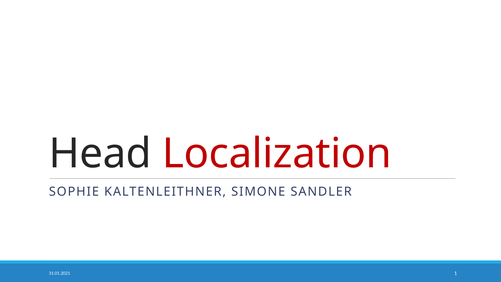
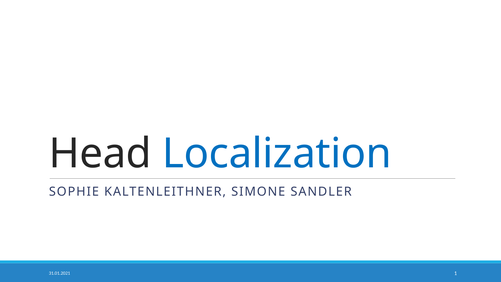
Localization colour: red -> blue (277, 154)
